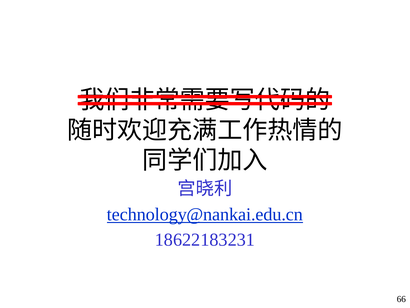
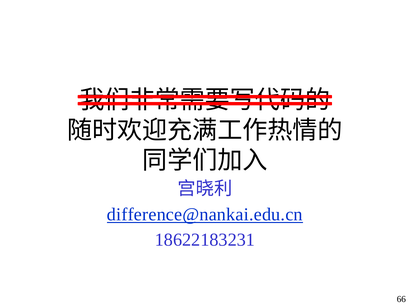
technology@nankai.edu.cn: technology@nankai.edu.cn -> difference@nankai.edu.cn (205, 214)
